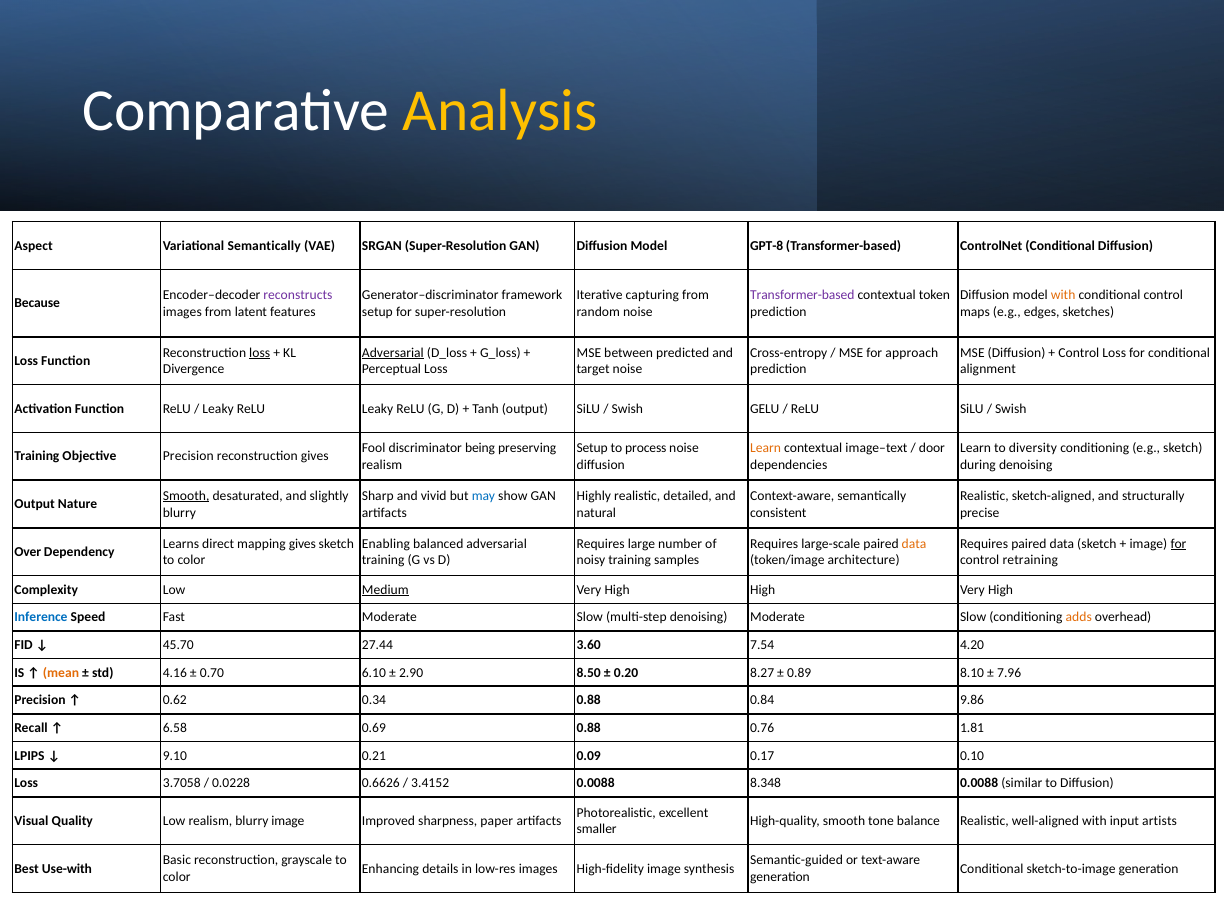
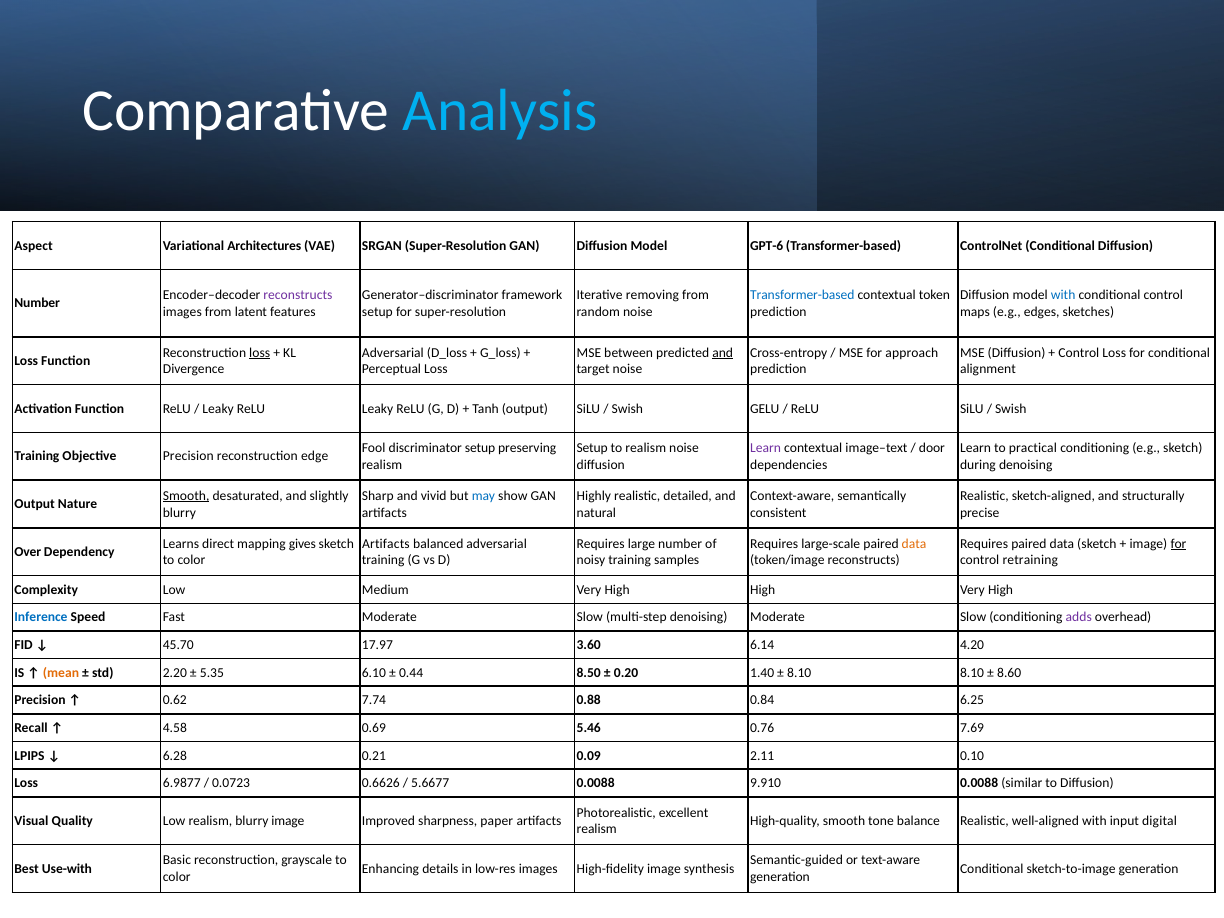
Analysis colour: yellow -> light blue (500, 110)
Variational Semantically: Semantically -> Architectures (264, 246)
GPT-8: GPT-8 -> GPT-6 (767, 246)
capturing: capturing -> removing (652, 295)
Transformer-based colour: purple -> blue (802, 295)
with colour: orange -> blue (1063, 295)
Because: Because -> Number (37, 303)
Adversarial underline: present -> none (393, 353)
and underline: none -> present (723, 353)
discriminator being: being -> setup (480, 448)
to process: process -> realism (646, 448)
Learn colour: orange -> purple (766, 448)
diversity: diversity -> practical (1033, 448)
reconstruction gives: gives -> edge (315, 456)
Enabling: Enabling -> Artifacts (386, 544)
token/image architecture: architecture -> reconstructs (864, 560)
Medium underline: present -> none (385, 590)
adds colour: orange -> purple (1079, 617)
27.44: 27.44 -> 17.97 (377, 645)
7.54: 7.54 -> 6.14 (762, 645)
4.16: 4.16 -> 2.20 (175, 673)
0.70: 0.70 -> 5.35 (212, 673)
2.90: 2.90 -> 0.44 (411, 673)
8.27: 8.27 -> 1.40 (762, 673)
0.89: 0.89 -> 8.10 (799, 673)
7.96: 7.96 -> 8.60 (1009, 673)
0.34: 0.34 -> 7.74 (374, 700)
9.86: 9.86 -> 6.25 (972, 700)
6.58: 6.58 -> 4.58 (175, 728)
0.69 0.88: 0.88 -> 5.46 (589, 728)
1.81: 1.81 -> 7.69 (972, 728)
9.10: 9.10 -> 6.28 (175, 756)
0.17: 0.17 -> 2.11 (762, 756)
3.7058: 3.7058 -> 6.9877 (182, 783)
0.0228: 0.0228 -> 0.0723 (231, 783)
3.4152: 3.4152 -> 5.6677 (430, 783)
8.348: 8.348 -> 9.910 (766, 783)
artists: artists -> digital (1160, 821)
smaller: smaller -> realism (597, 829)
